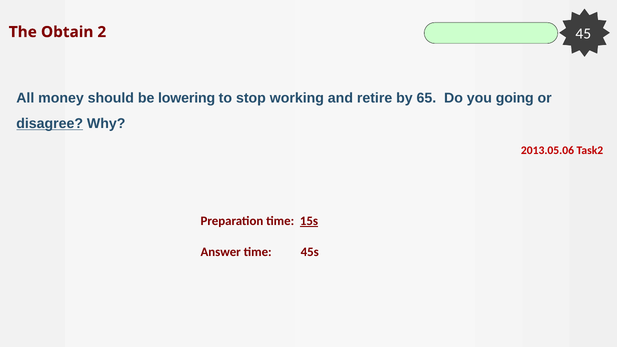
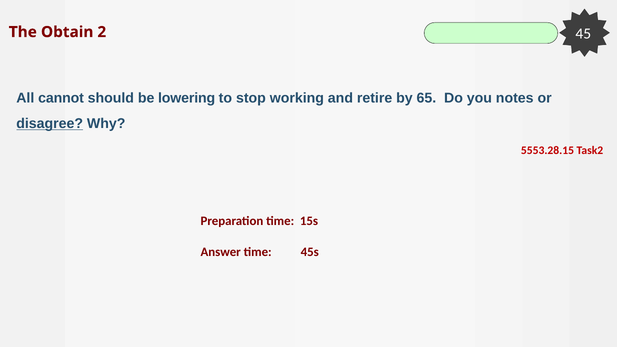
money: money -> cannot (61, 98)
going: going -> notes (515, 98)
2013.05.06: 2013.05.06 -> 5553.28.15 (547, 151)
15s underline: present -> none (309, 221)
